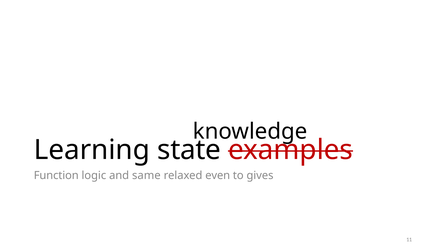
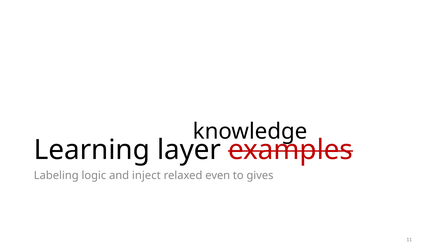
state: state -> layer (189, 150)
Function: Function -> Labeling (56, 176)
same: same -> inject (146, 176)
